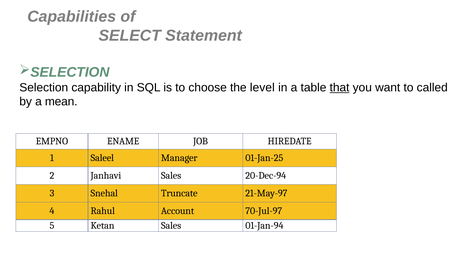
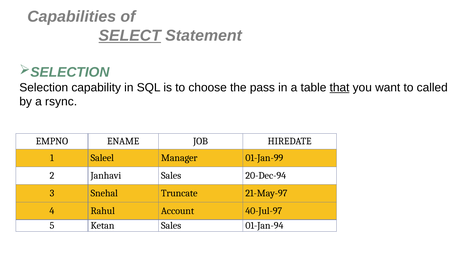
SELECT underline: none -> present (130, 36)
level: level -> pass (262, 87)
mean: mean -> rsync (61, 102)
01-Jan-25: 01-Jan-25 -> 01-Jan-99 (264, 158)
70-Jul-97: 70-Jul-97 -> 40-Jul-97 (264, 211)
